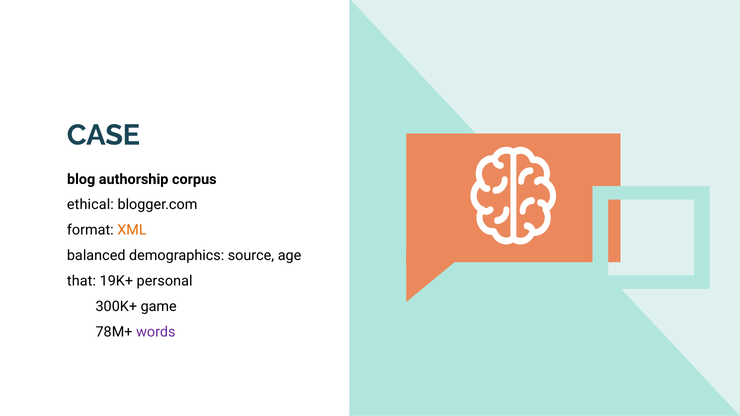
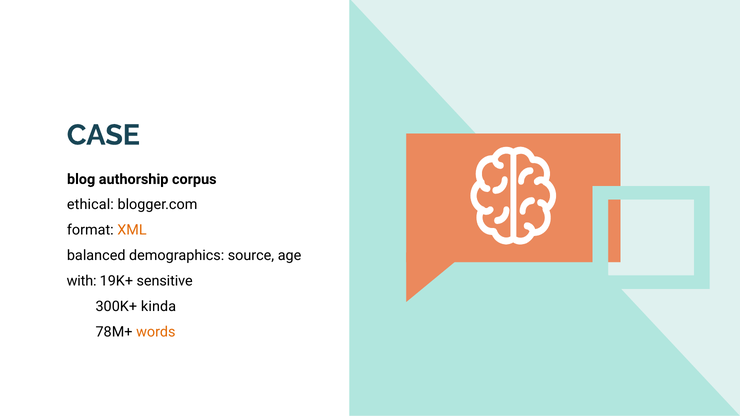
that: that -> with (82, 281)
personal: personal -> sensitive (165, 281)
game: game -> kinda (159, 307)
words colour: purple -> orange (156, 332)
